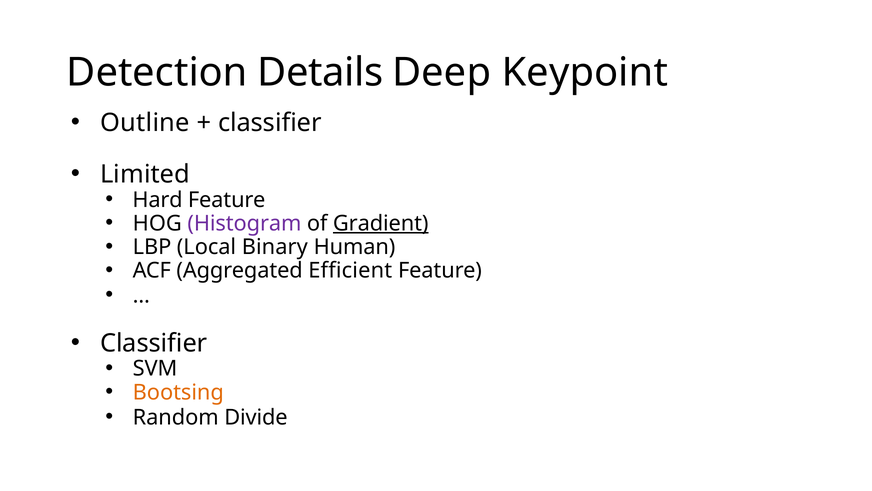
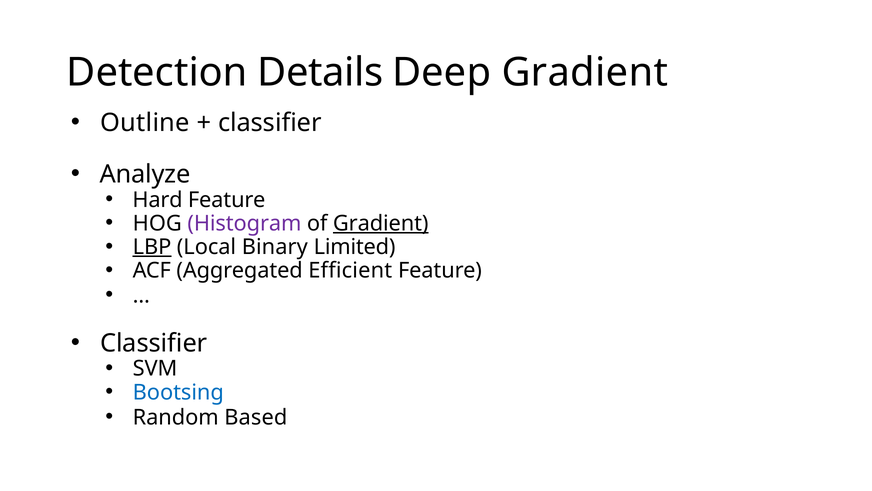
Deep Keypoint: Keypoint -> Gradient (585, 72)
Limited: Limited -> Analyze (145, 174)
LBP underline: none -> present (152, 247)
Human: Human -> Limited (355, 247)
Bootsing colour: orange -> blue (178, 392)
Divide: Divide -> Based (256, 417)
